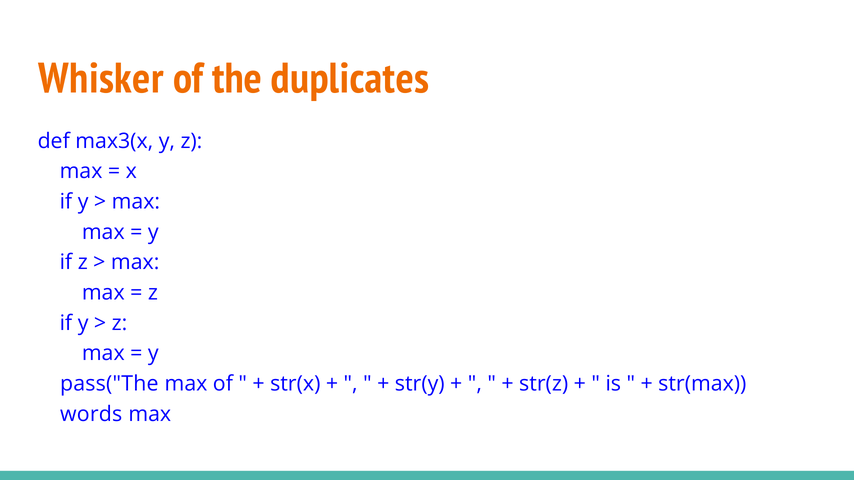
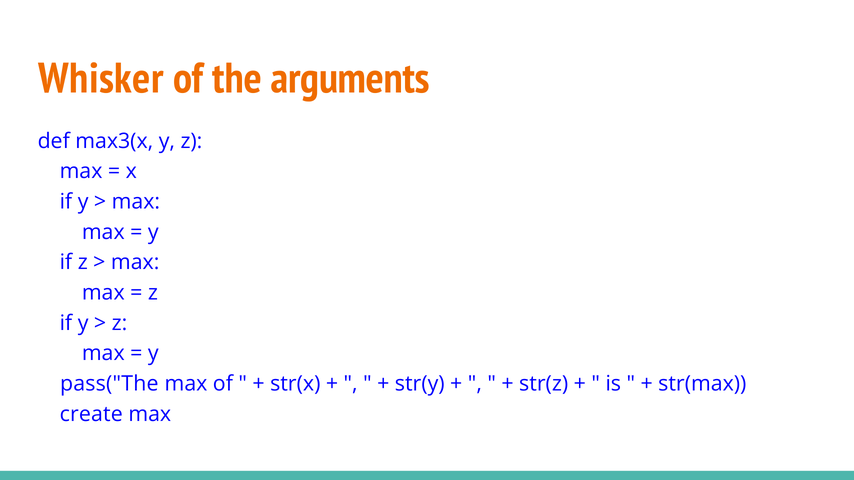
duplicates: duplicates -> arguments (350, 79)
words: words -> create (91, 414)
